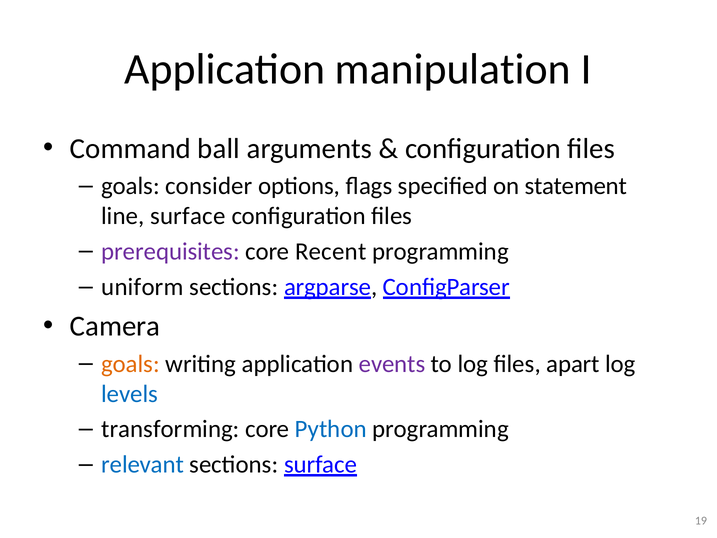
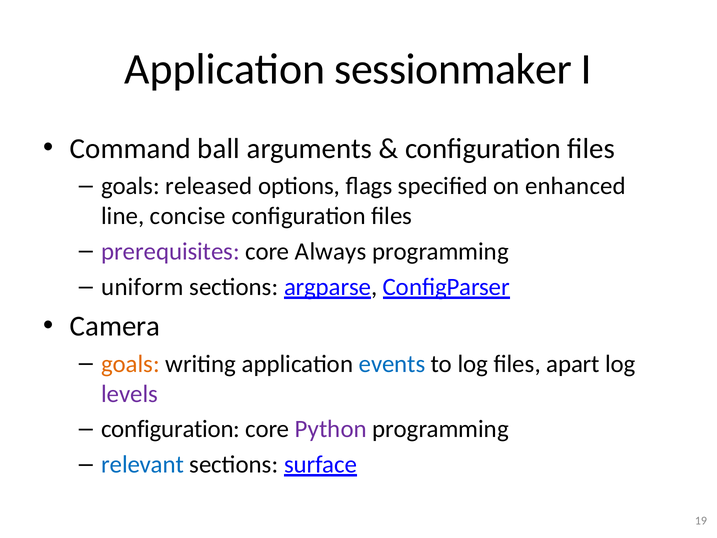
manipulation: manipulation -> sessionmaker (453, 69)
consider: consider -> released (209, 186)
statement: statement -> enhanced (576, 186)
line surface: surface -> concise (188, 216)
Recent: Recent -> Always (331, 251)
events colour: purple -> blue (392, 364)
levels colour: blue -> purple (130, 394)
transforming: transforming -> configuration (171, 429)
Python colour: blue -> purple (331, 429)
